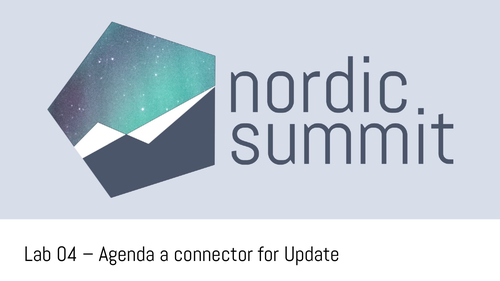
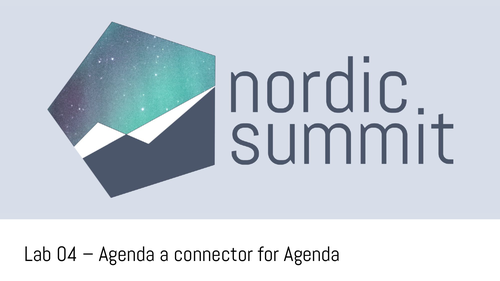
for Update: Update -> Agenda (312, 254)
